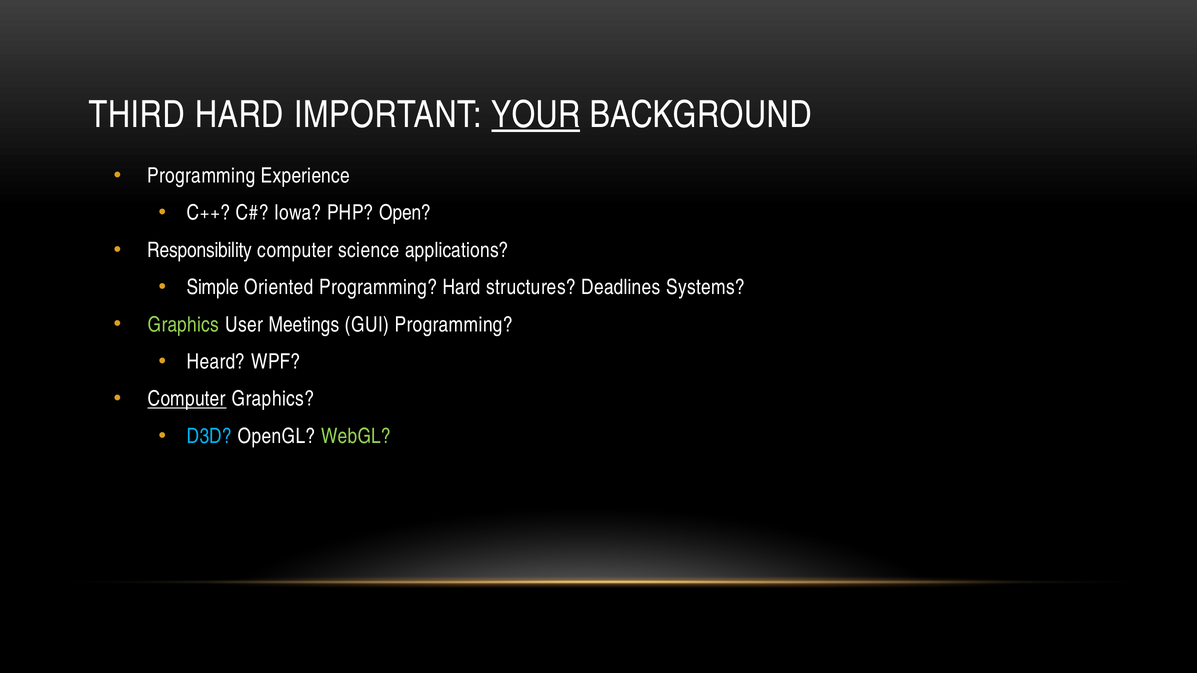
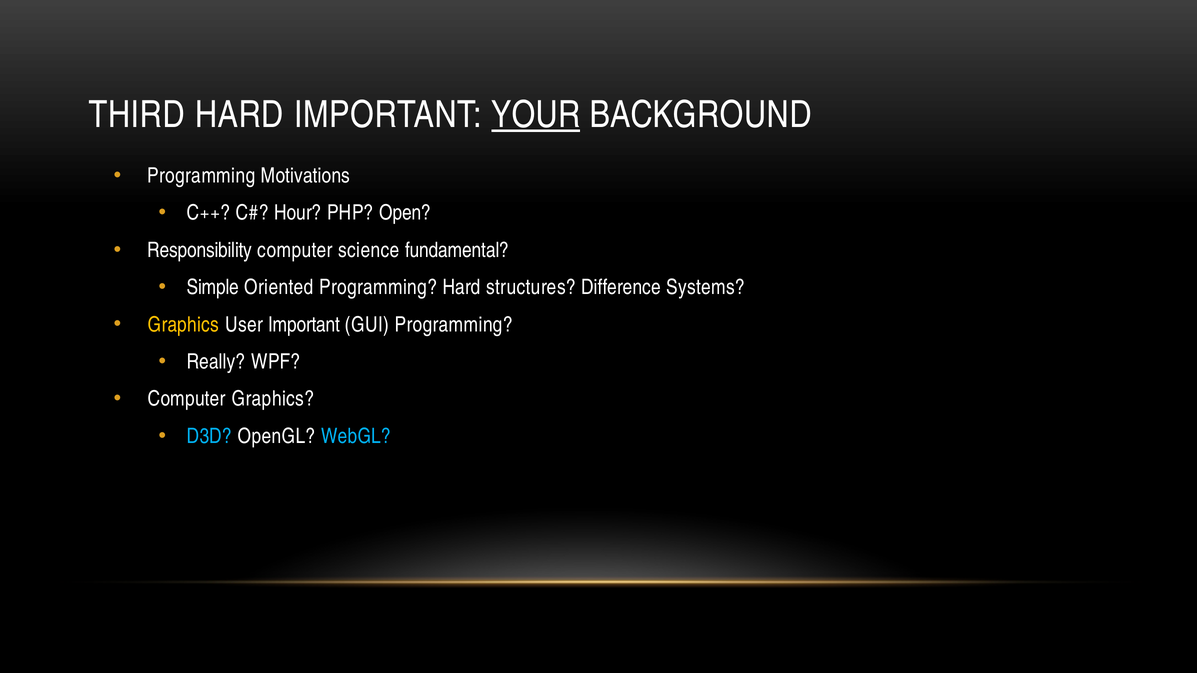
Experience: Experience -> Motivations (305, 176)
Iowa: Iowa -> Hour (298, 213)
applications: applications -> fundamental (457, 250)
Deadlines: Deadlines -> Difference (621, 287)
Graphics colour: light green -> yellow (183, 325)
User Meetings: Meetings -> Important (304, 325)
Heard: Heard -> Really (216, 362)
Computer underline: present -> none (187, 399)
WebGL colour: light green -> light blue (356, 436)
